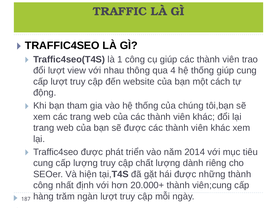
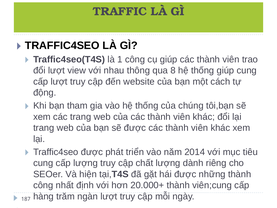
4: 4 -> 8 (173, 70)
